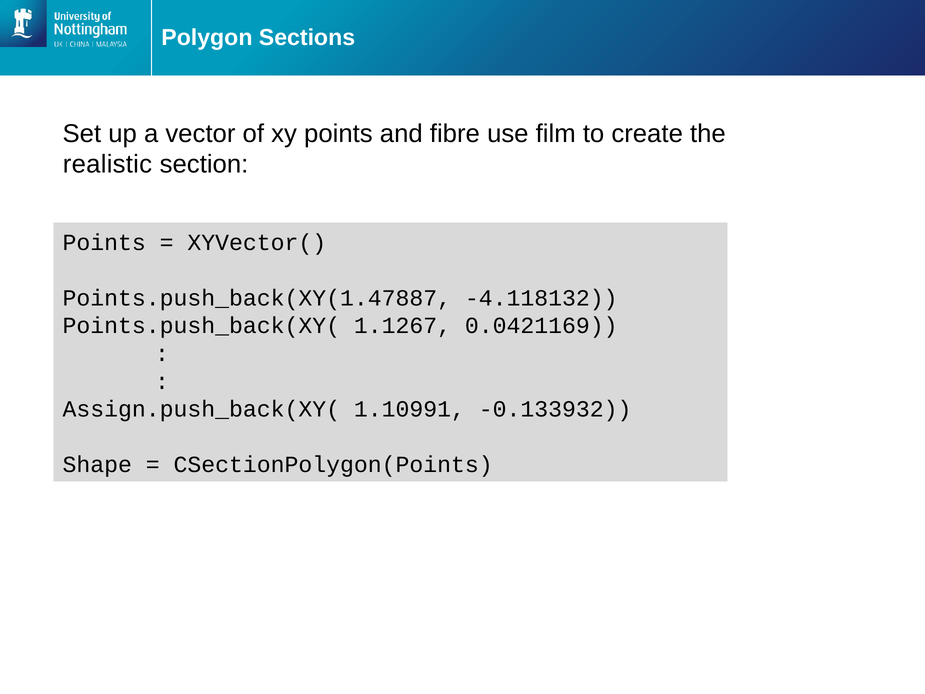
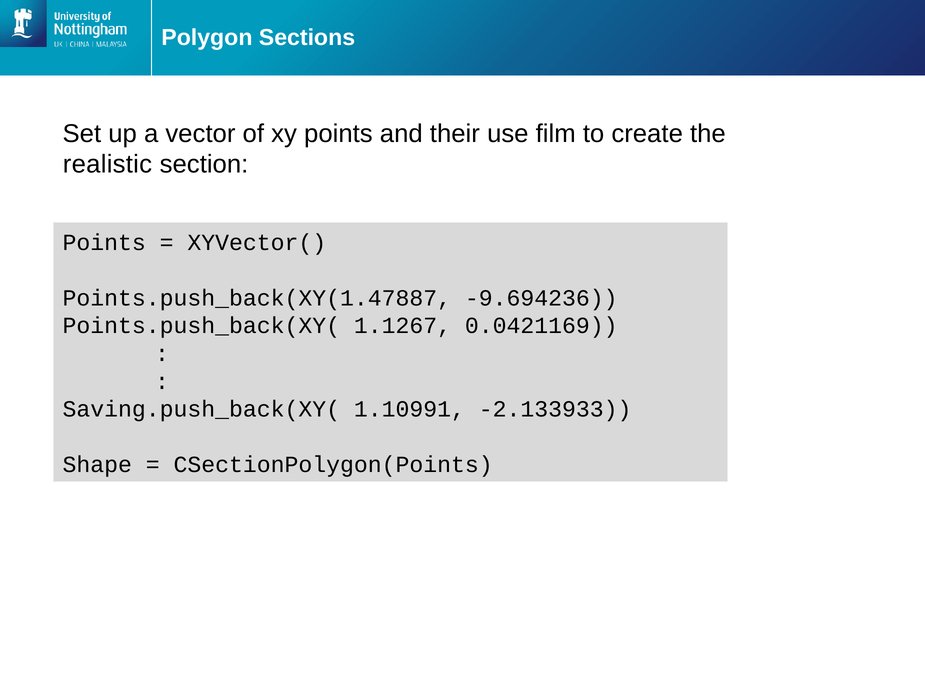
fibre: fibre -> their (455, 134)
-4.118132: -4.118132 -> -9.694236 (541, 298)
Assign.push_back(XY(: Assign.push_back(XY( -> Saving.push_back(XY( (201, 409)
-0.133932: -0.133932 -> -2.133933 (555, 409)
